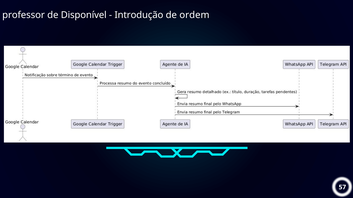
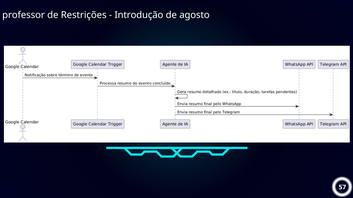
Disponível: Disponível -> Restrições (84, 15)
ordem: ordem -> agosto (194, 15)
